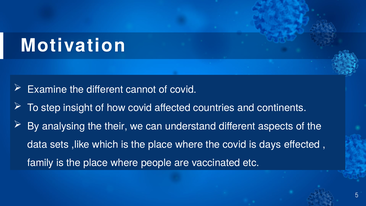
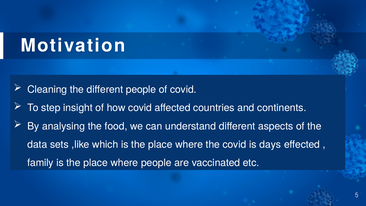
Examine: Examine -> Cleaning (47, 89)
different cannot: cannot -> people (141, 89)
their: their -> food (116, 126)
